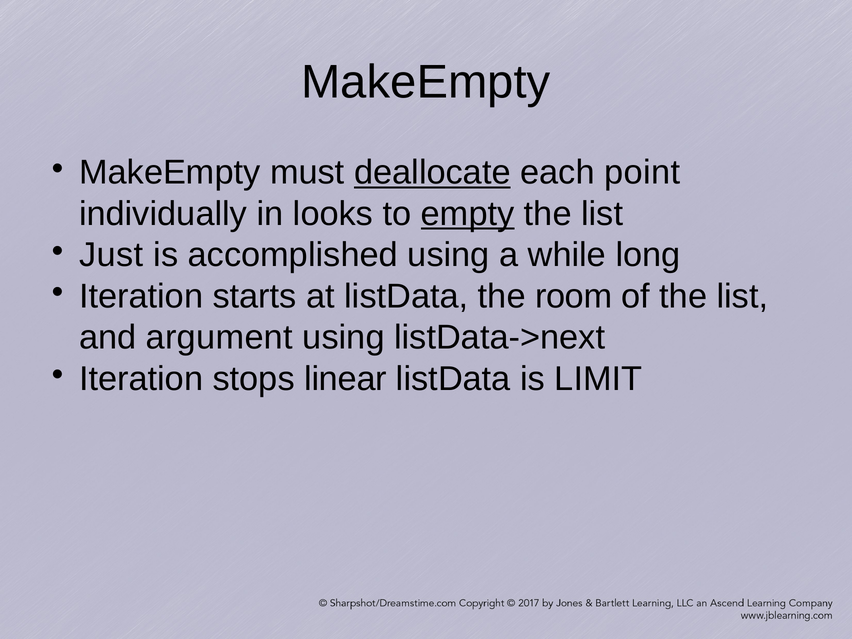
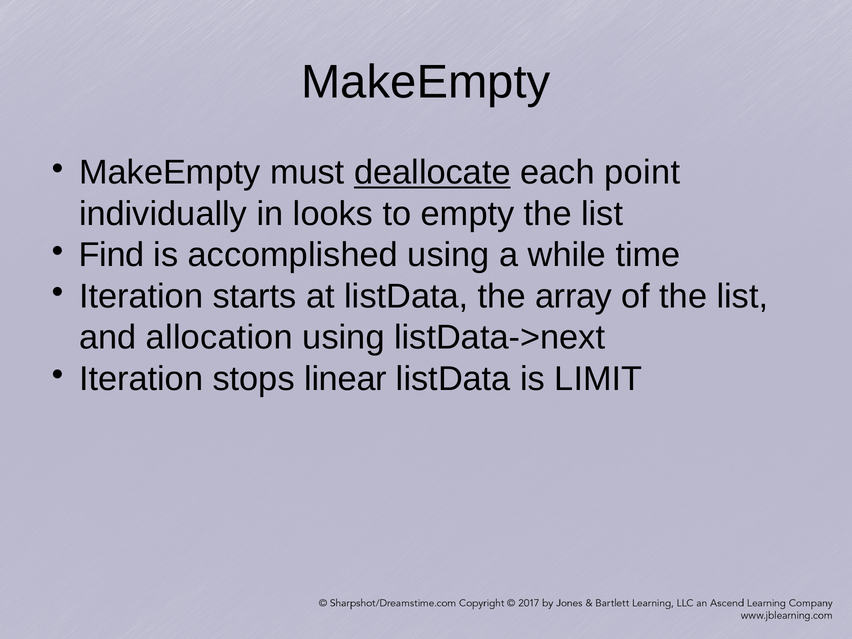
empty underline: present -> none (468, 214)
Just: Just -> Find (112, 255)
long: long -> time (648, 255)
room: room -> array (574, 296)
argument: argument -> allocation (219, 337)
